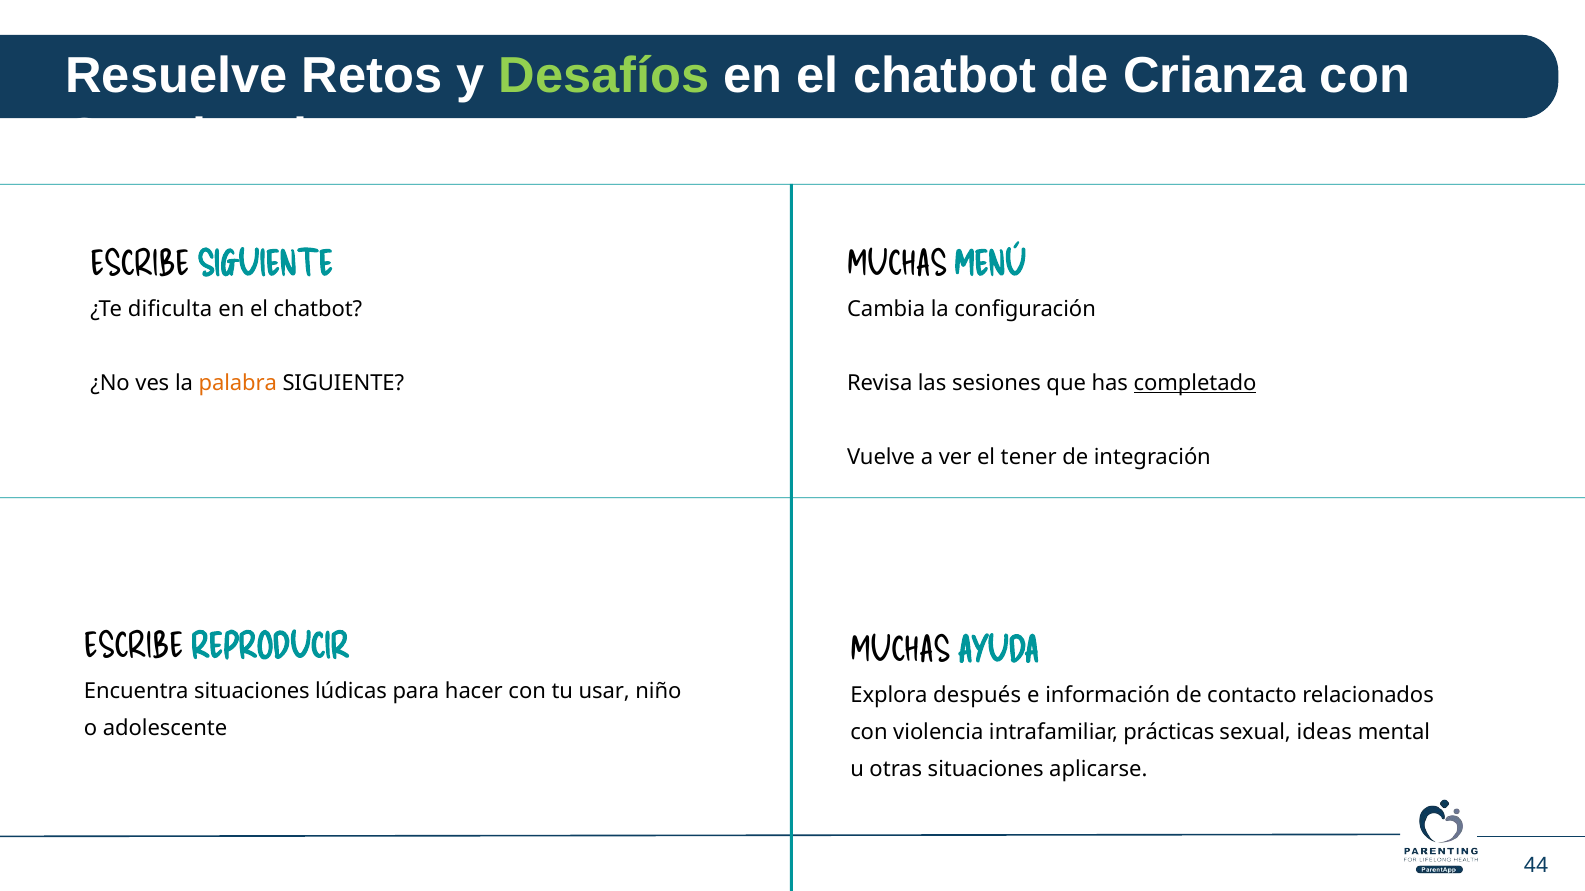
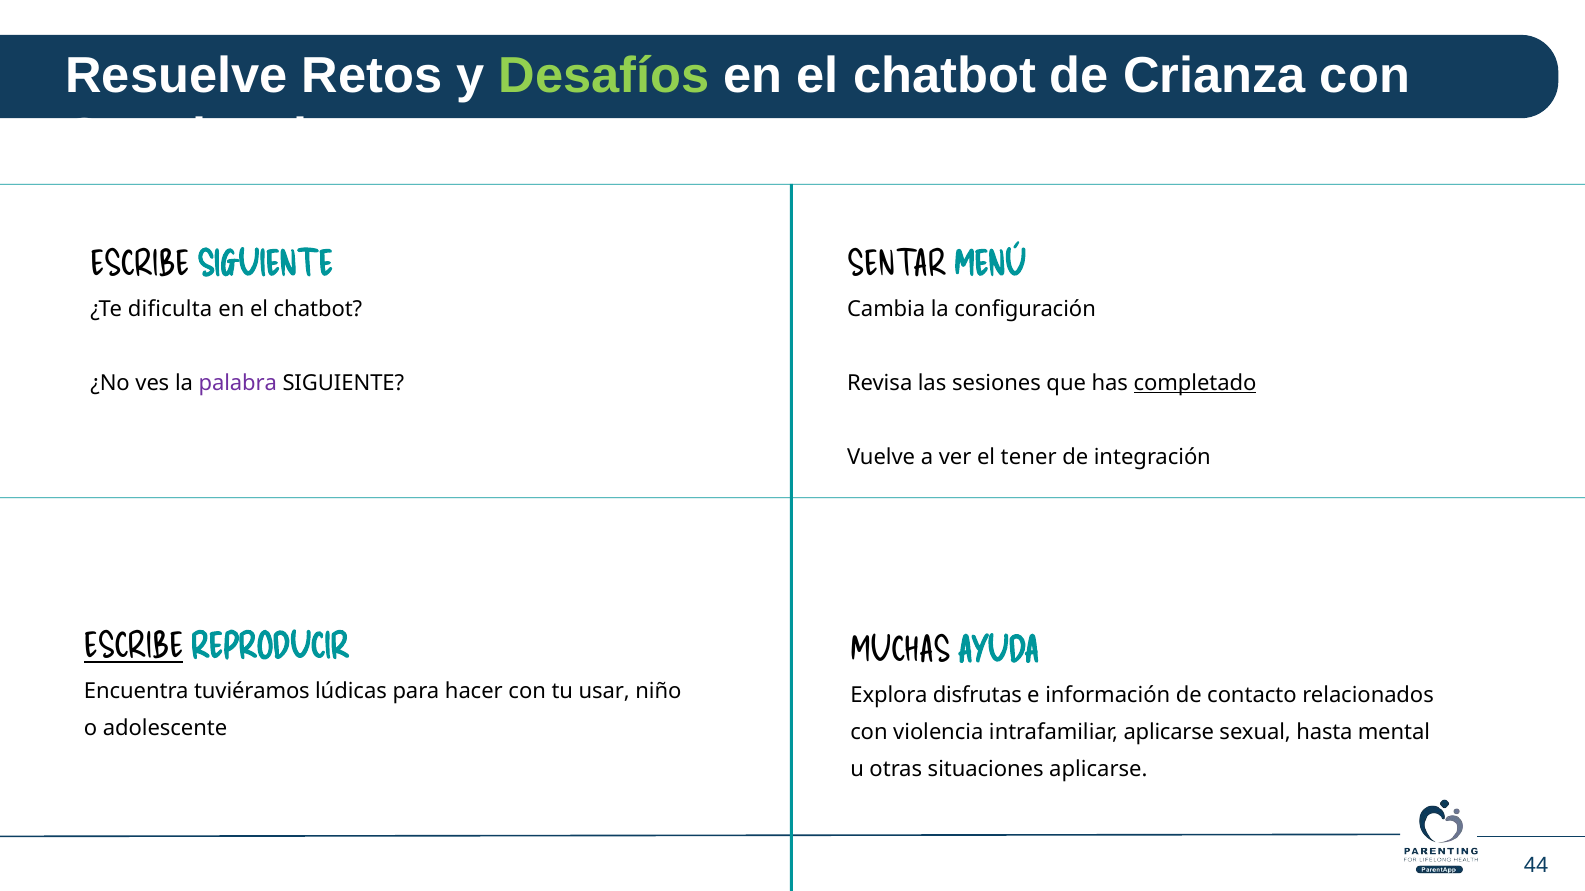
MUCHAS: MUCHAS -> SENTAR (897, 265)
palabra colour: orange -> purple (238, 384)
ESCRIBE underline: none -> present (134, 647)
Encuentra situaciones: situaciones -> tuviéramos (252, 692)
después: después -> disfrutas (977, 696)
intrafamiliar prácticas: prácticas -> aplicarse (1169, 733)
ideas: ideas -> hasta (1324, 733)
